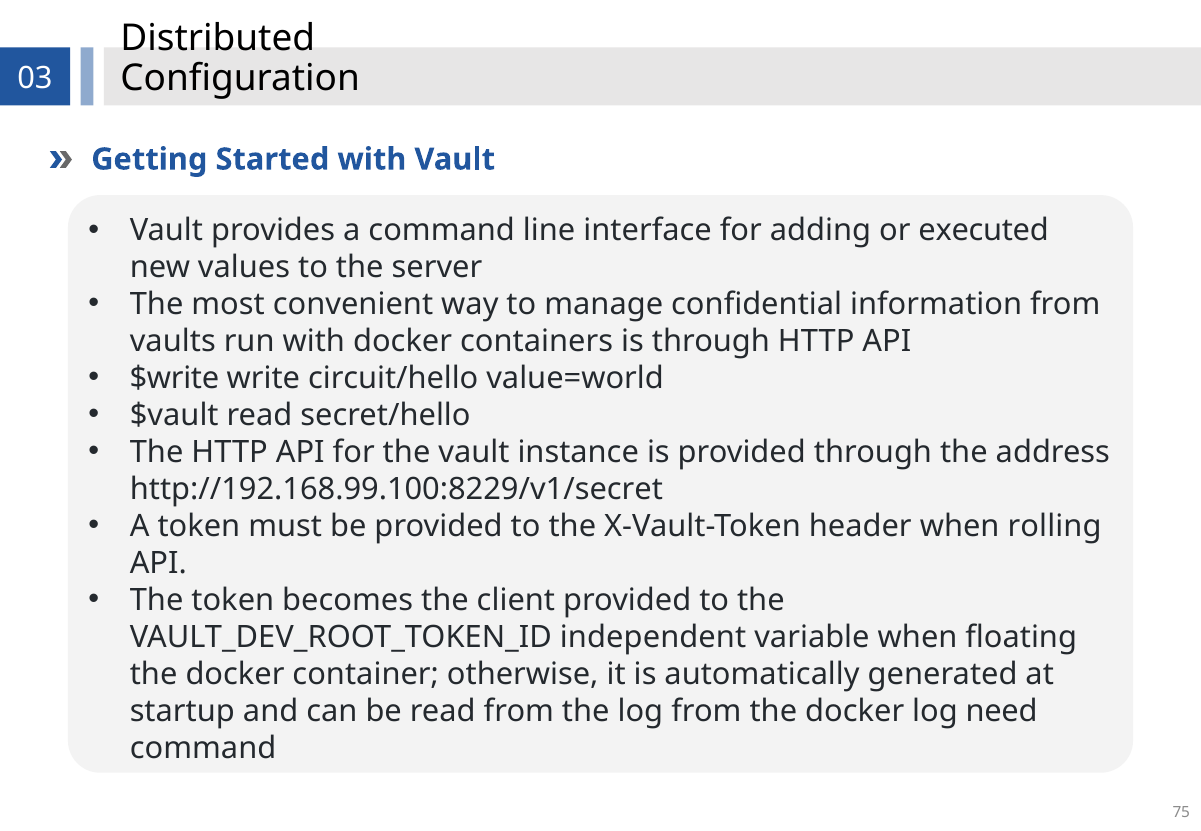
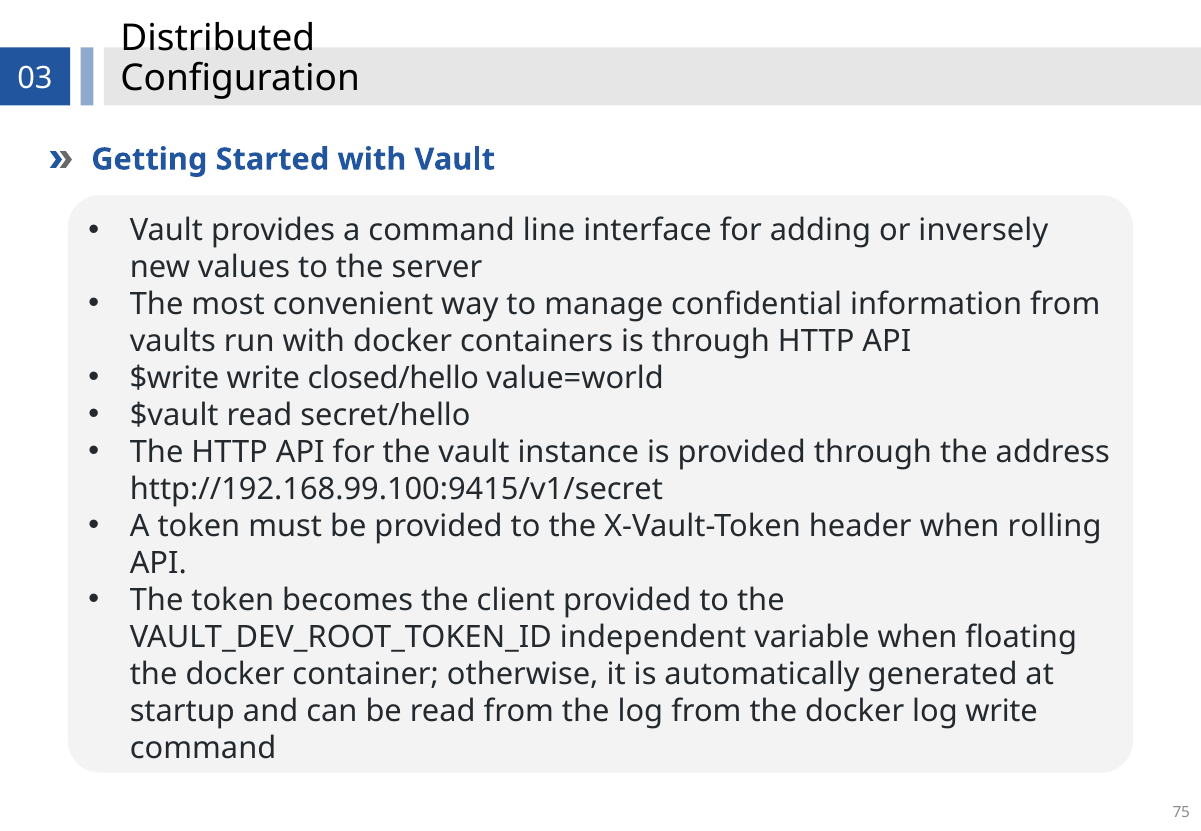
executed: executed -> inversely (983, 231)
circuit/hello: circuit/hello -> closed/hello (393, 379)
http://192.168.99.100:8229/v1/secret: http://192.168.99.100:8229/v1/secret -> http://192.168.99.100:9415/v1/secret (396, 489)
log need: need -> write (1002, 711)
